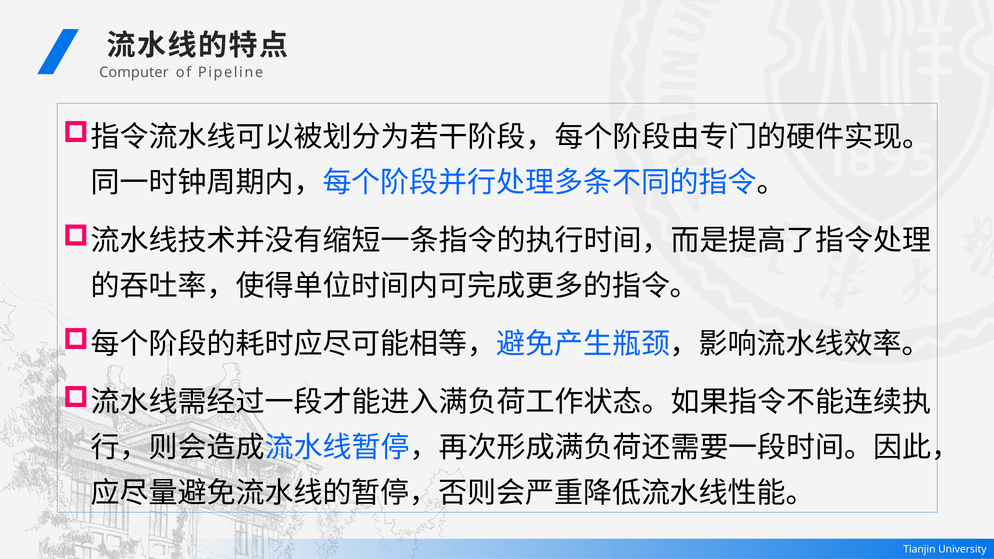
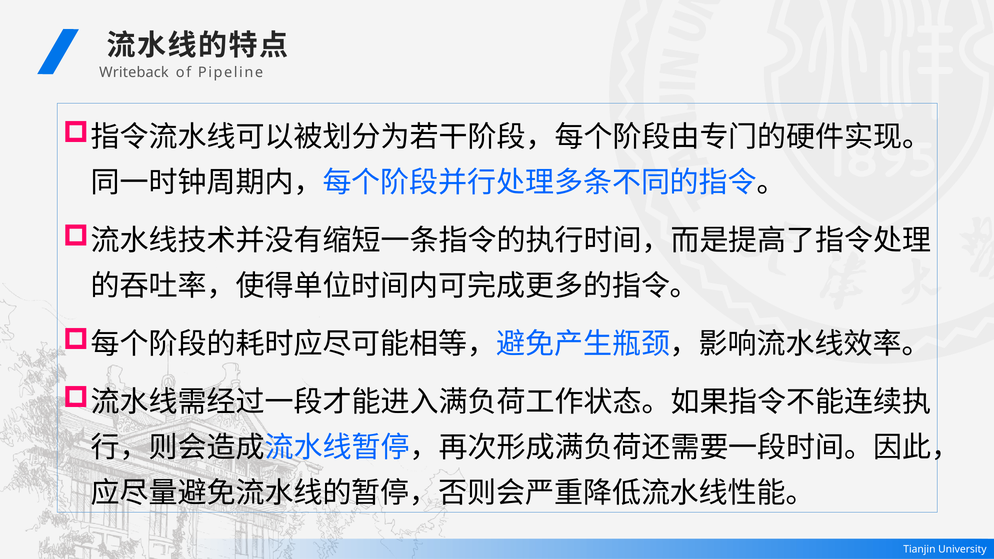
Computer: Computer -> Writeback (134, 72)
